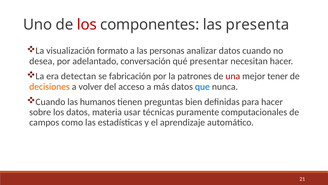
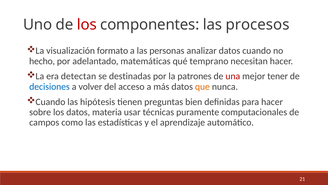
presenta: presenta -> procesos (258, 25)
desea: desea -> hecho (42, 61)
conversación: conversación -> matemáticas (146, 61)
presentar: presentar -> temprano (209, 61)
fabricación: fabricación -> destinadas (130, 76)
decisiones colour: orange -> blue (50, 86)
que colour: blue -> orange (202, 86)
humanos: humanos -> hipótesis (98, 102)
